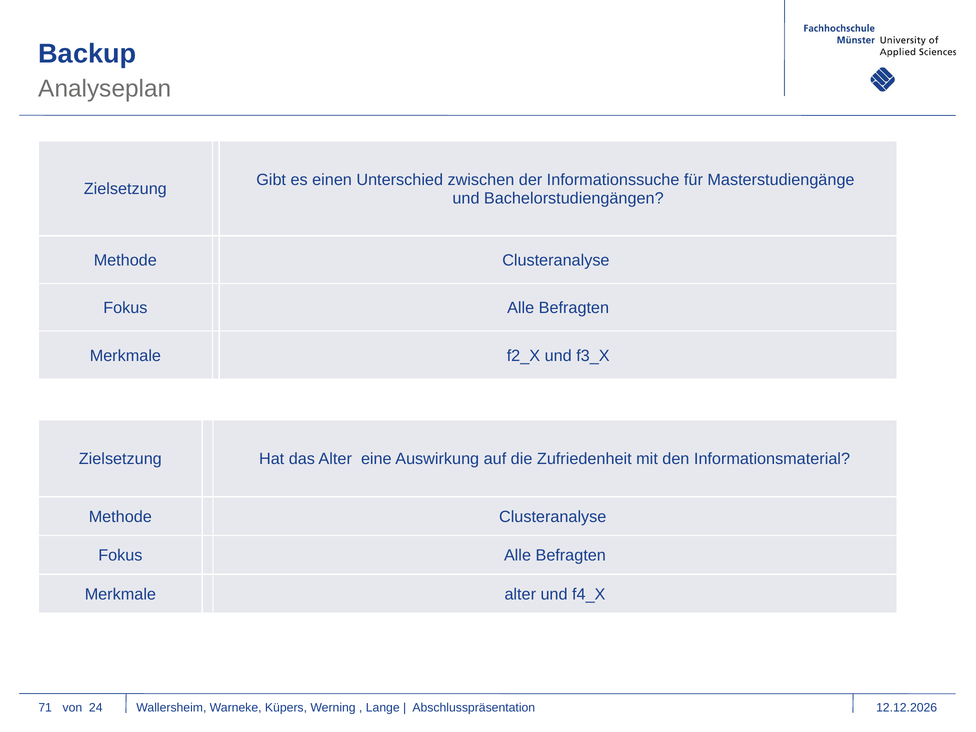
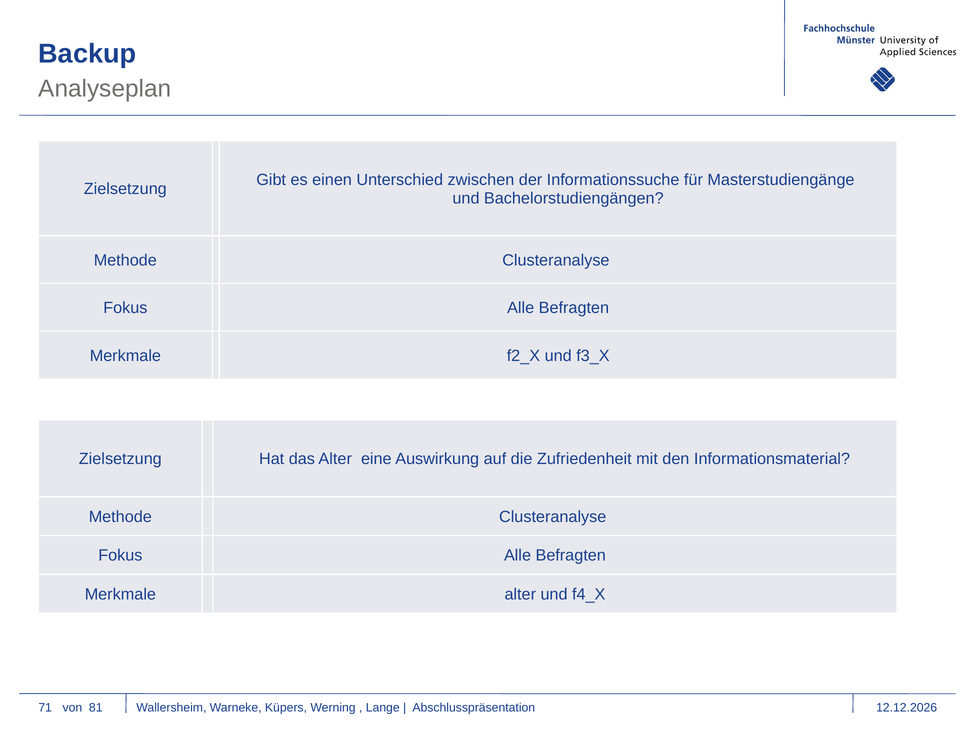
24: 24 -> 81 (96, 708)
